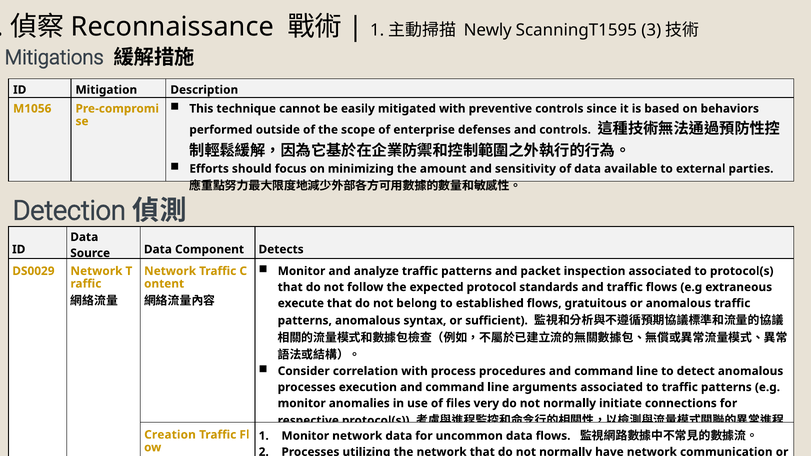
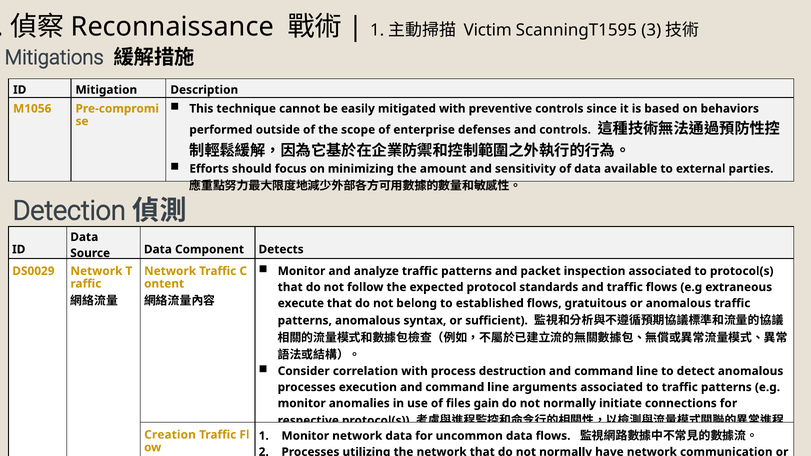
Newly: Newly -> Victim (488, 30)
procedures: procedures -> destruction (512, 371)
very: very -> gain (486, 403)
